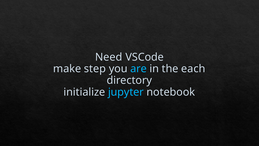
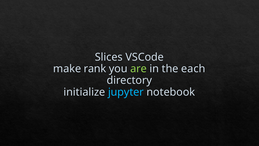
Need: Need -> Slices (109, 57)
step: step -> rank (95, 69)
are colour: light blue -> light green (139, 69)
